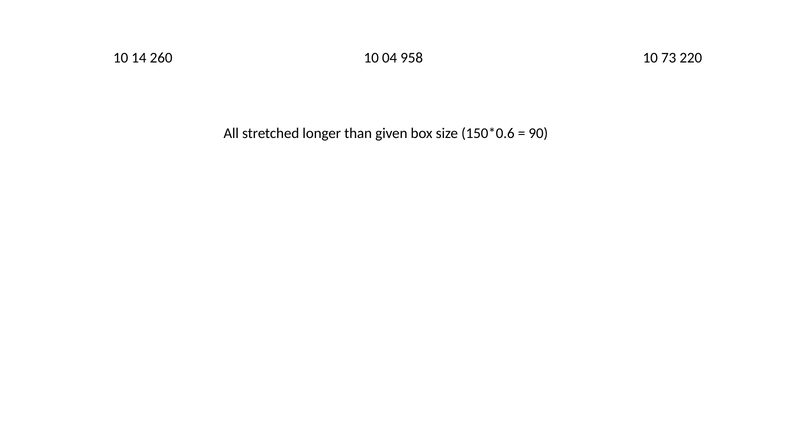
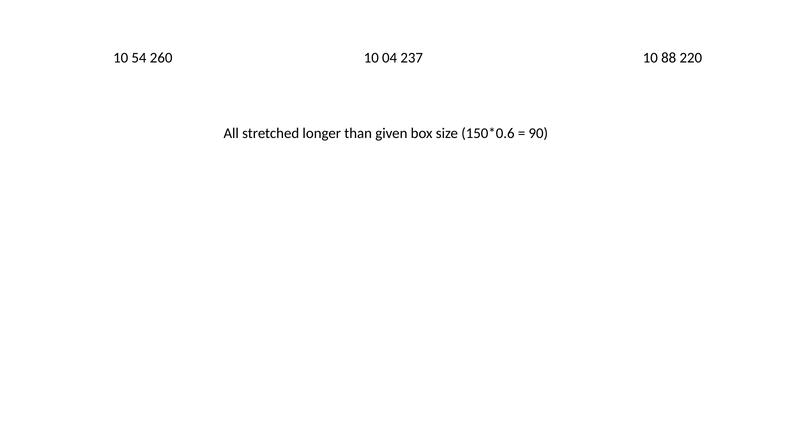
14: 14 -> 54 (139, 58)
958: 958 -> 237 (412, 58)
73: 73 -> 88 (669, 58)
